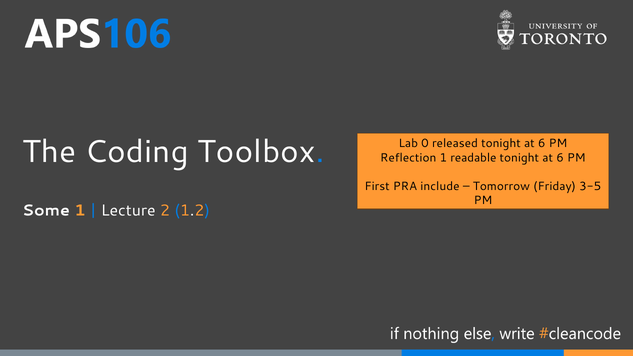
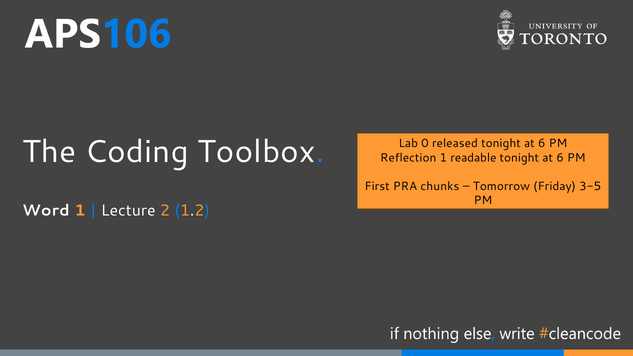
include: include -> chunks (440, 186)
Some: Some -> Word (46, 211)
